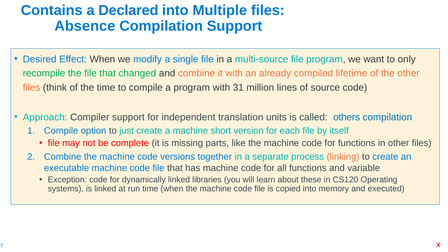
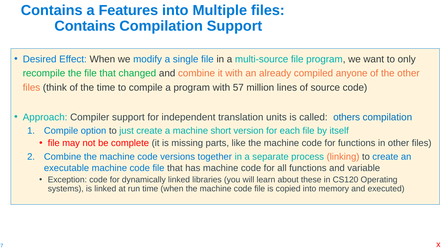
Declared: Declared -> Features (128, 11)
Absence: Absence -> Contains (85, 26)
lifetime: lifetime -> anyone (352, 73)
31: 31 -> 57 (238, 87)
